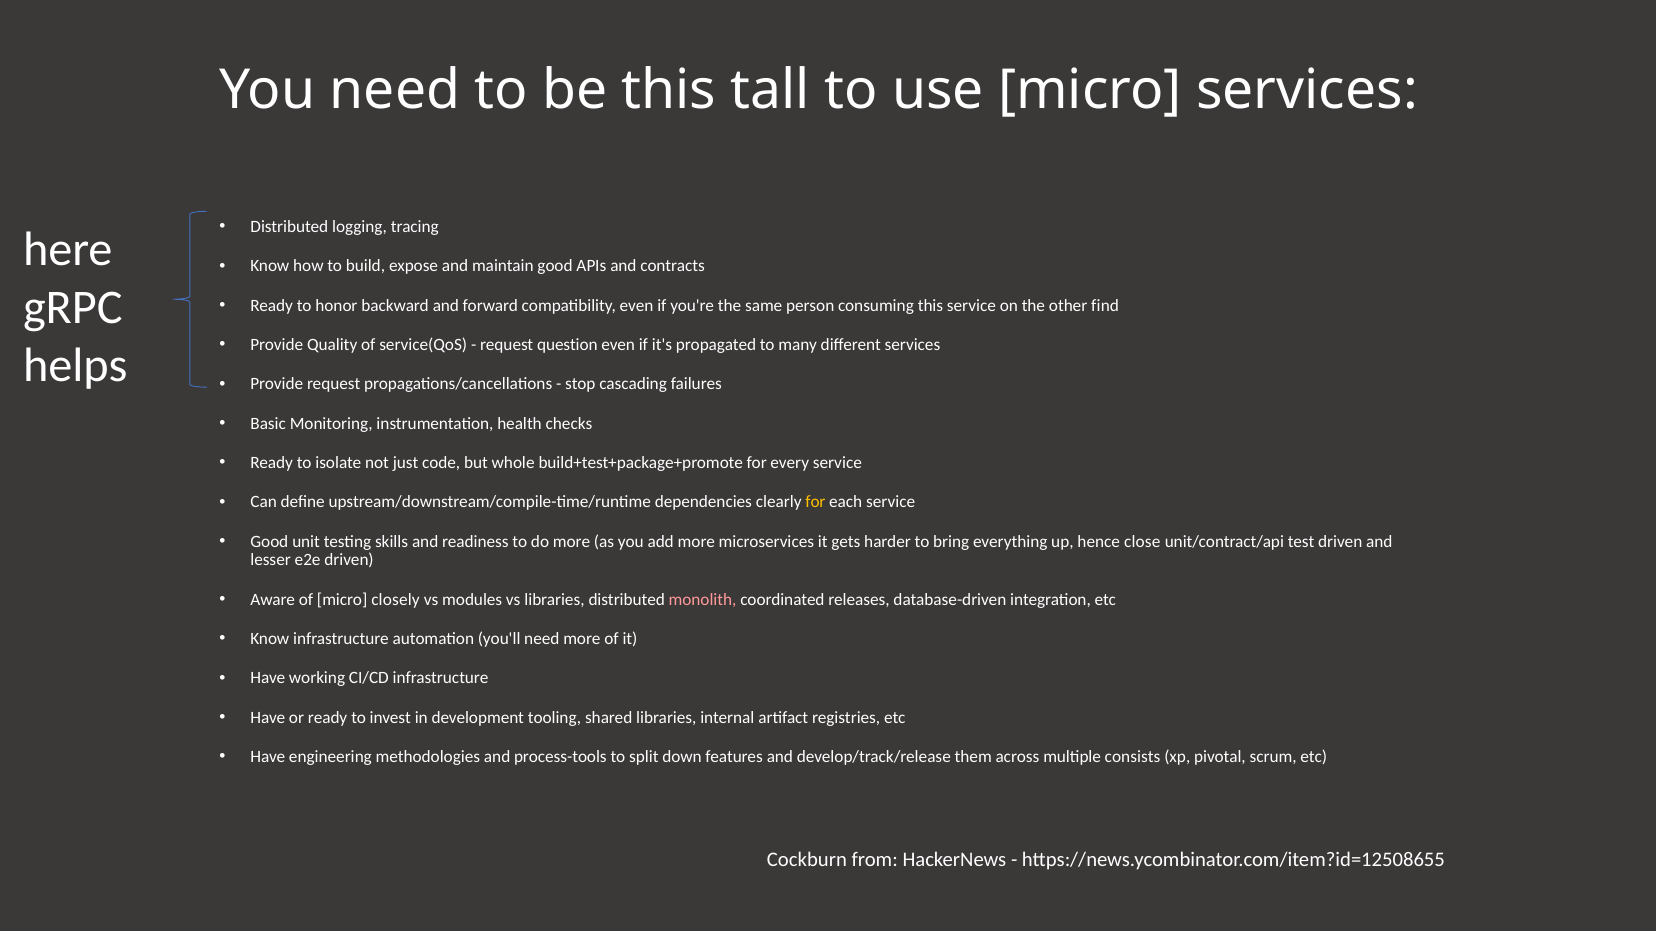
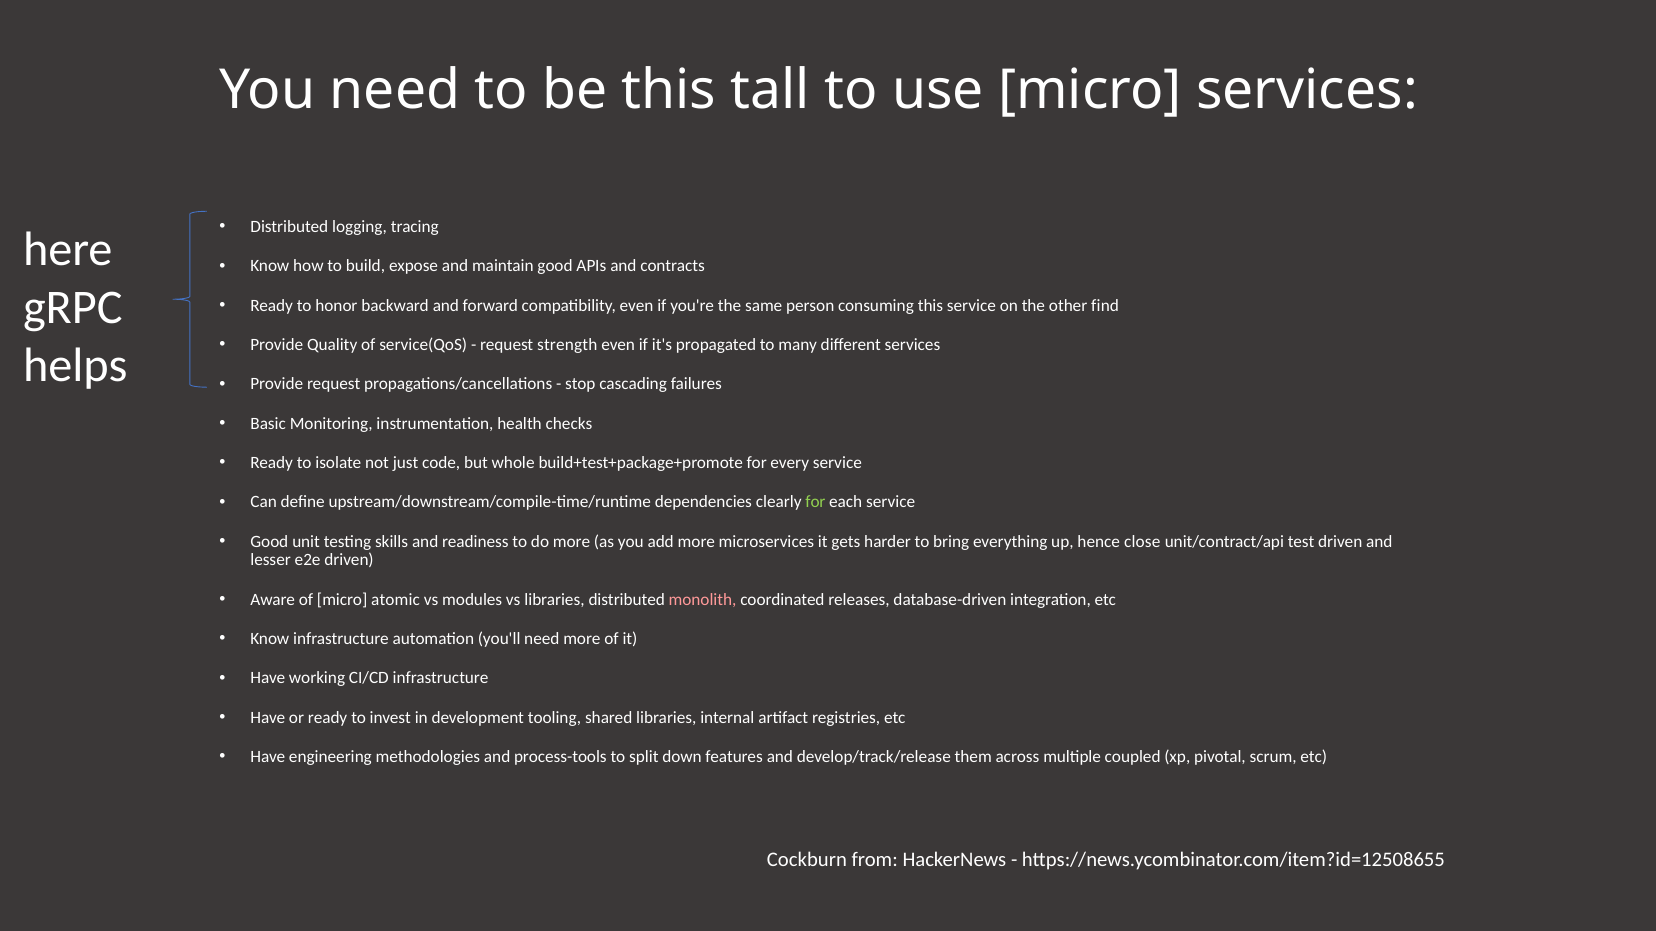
question: question -> strength (567, 345)
for colour: yellow -> light green (815, 502)
closely: closely -> atomic (396, 600)
consists: consists -> coupled (1133, 757)
